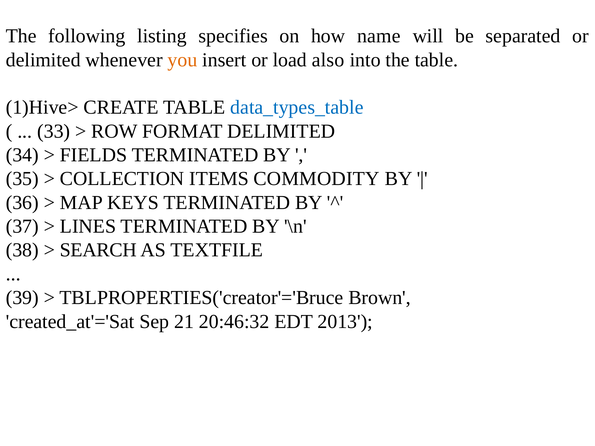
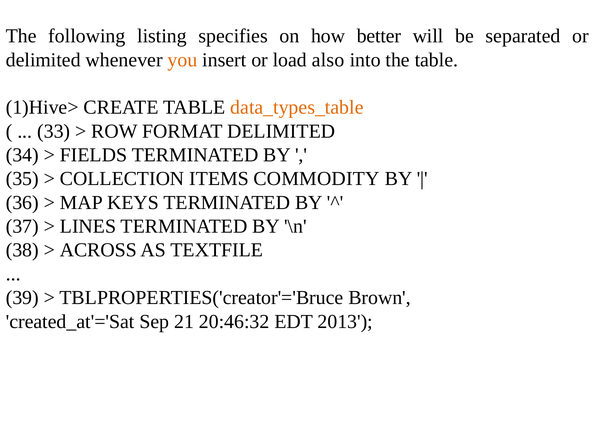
name: name -> better (379, 36)
data_types_table colour: blue -> orange (297, 107)
SEARCH: SEARCH -> ACROSS (98, 250)
